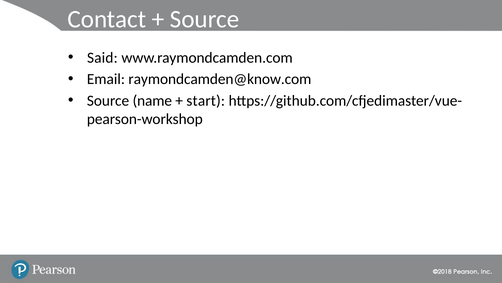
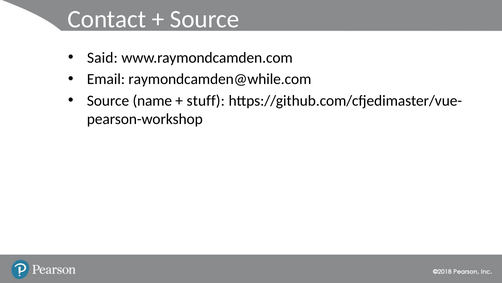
raymondcamden@know.com: raymondcamden@know.com -> raymondcamden@while.com (220, 79)
start: start -> stuff (206, 100)
